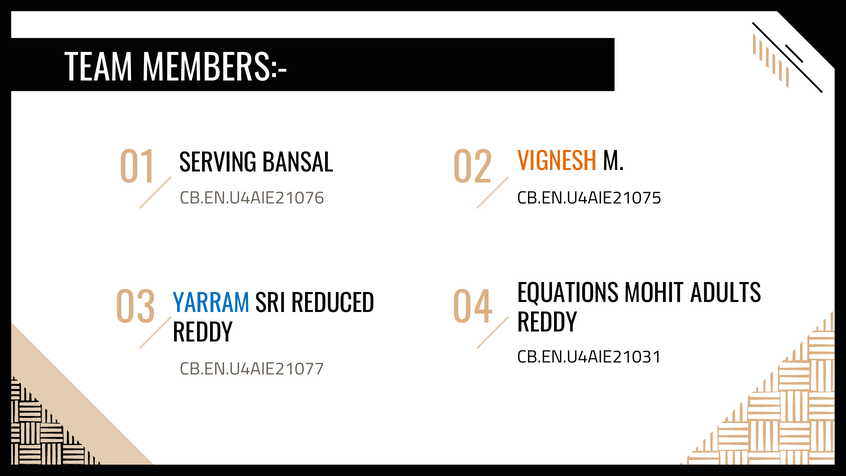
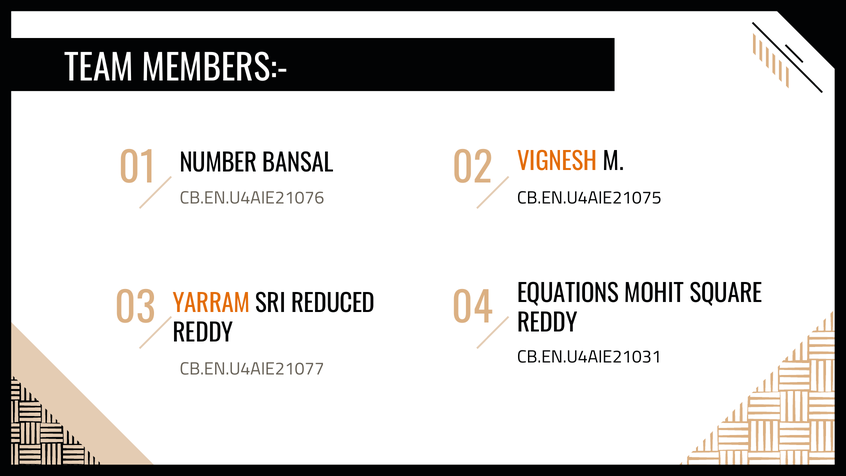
SERVING: SERVING -> NUMBER (218, 164)
YARRAM colour: blue -> orange (211, 304)
ADULTS: ADULTS -> SQUARE (726, 294)
